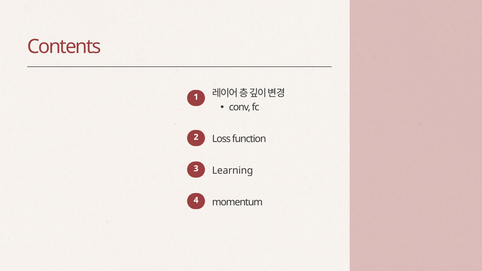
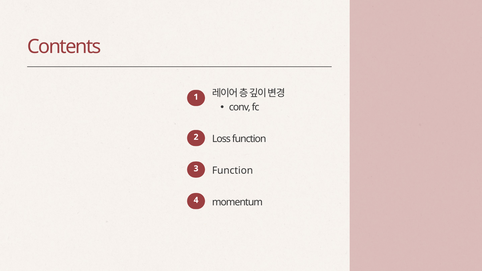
Learning: Learning -> Function (233, 171)
